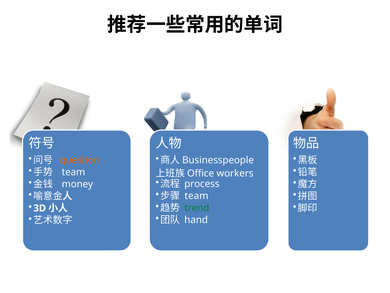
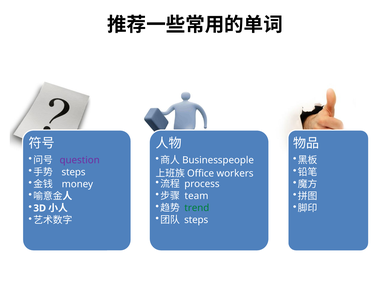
question colour: orange -> purple (80, 160)
team: team -> steps (74, 172)
hand: hand -> steps (196, 220)
